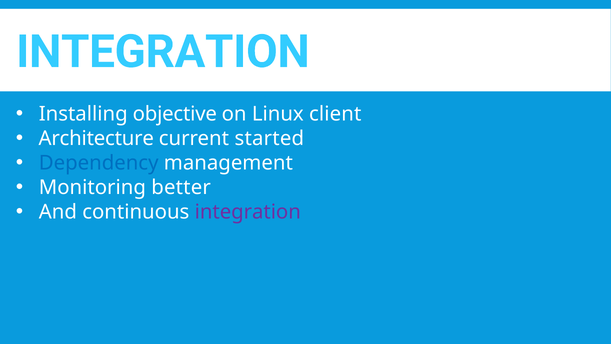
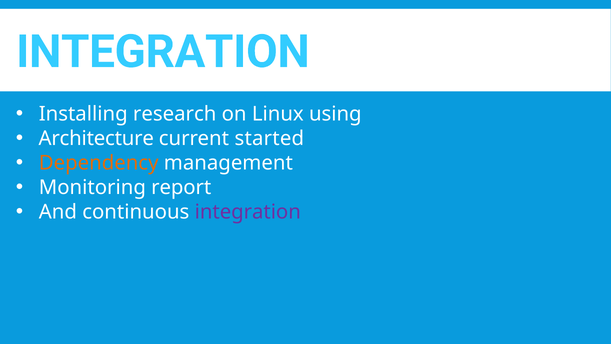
objective: objective -> research (175, 114)
client: client -> using (335, 114)
Dependency colour: blue -> orange (99, 163)
better: better -> report (181, 187)
